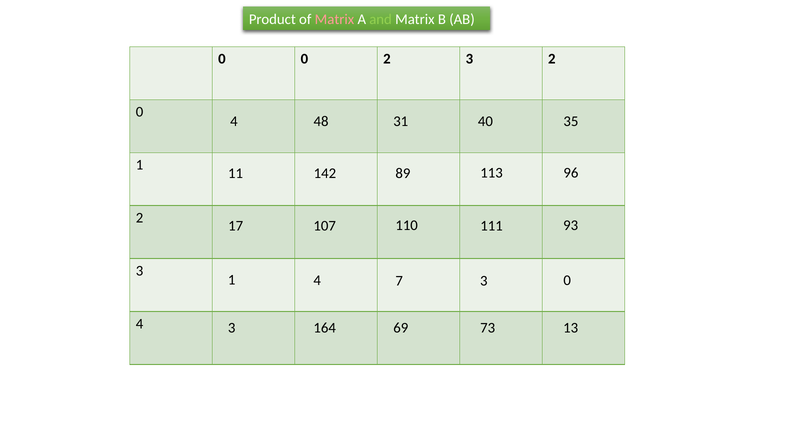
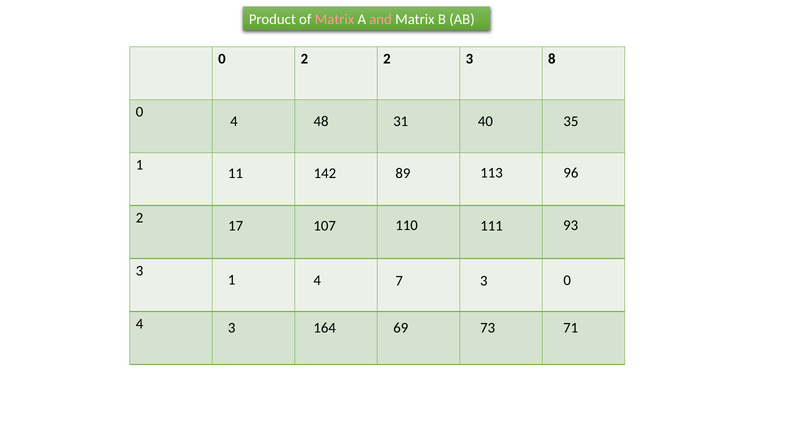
and colour: light green -> pink (381, 19)
0 0: 0 -> 2 (304, 59)
3 2: 2 -> 8 (552, 59)
13: 13 -> 71 (571, 328)
